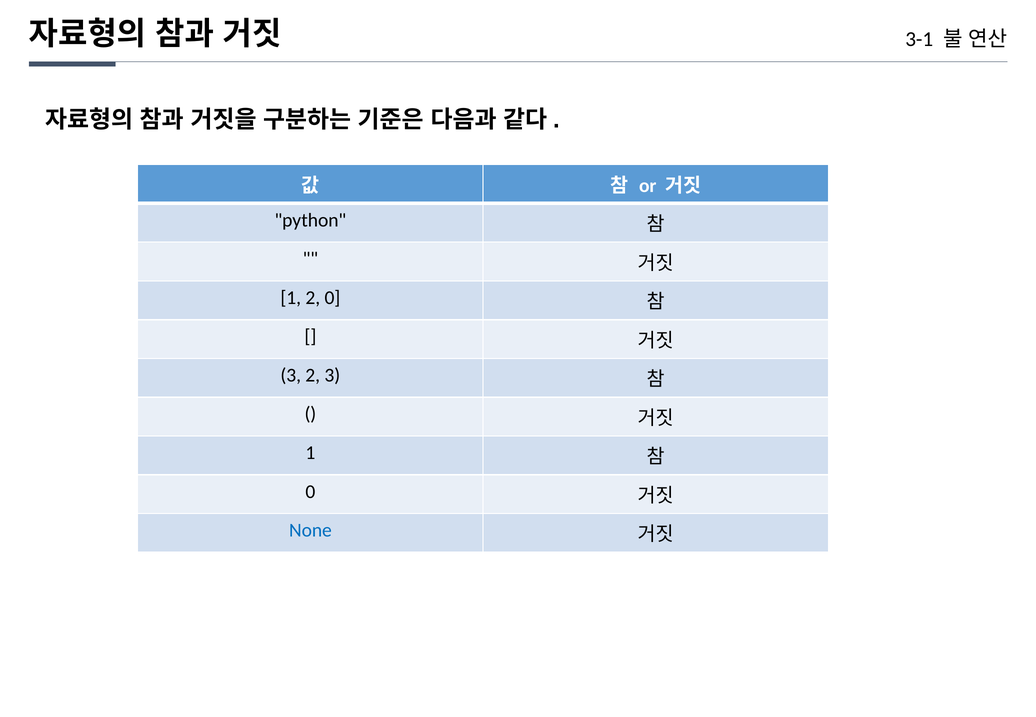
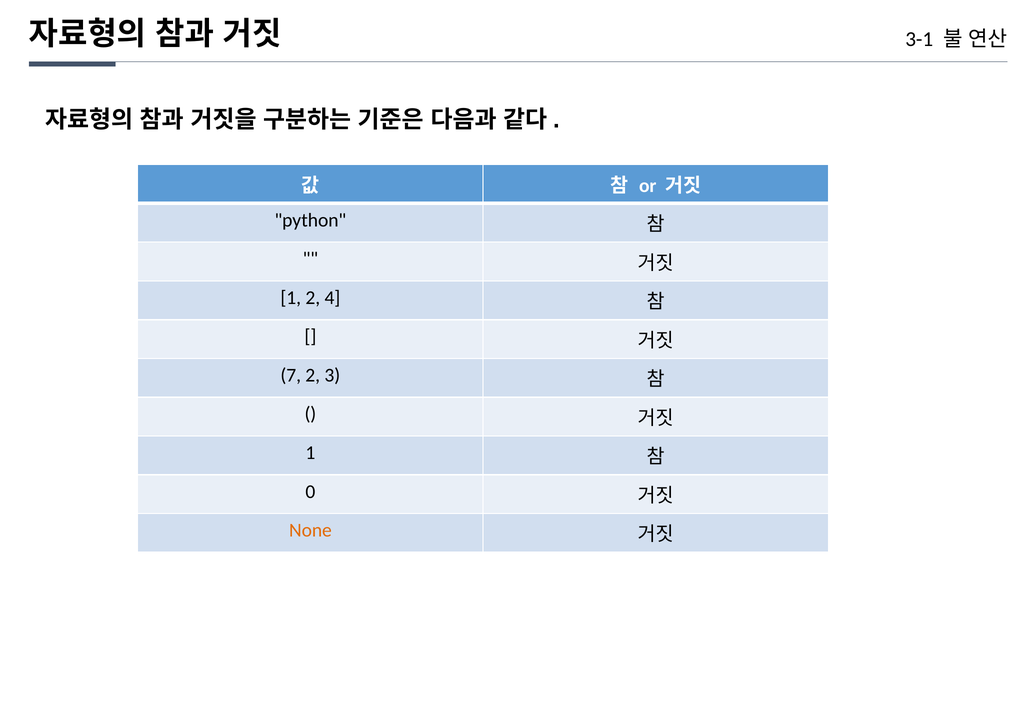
2 0: 0 -> 4 (332, 298)
3: 3 -> 7 (291, 375)
None colour: blue -> orange (310, 531)
